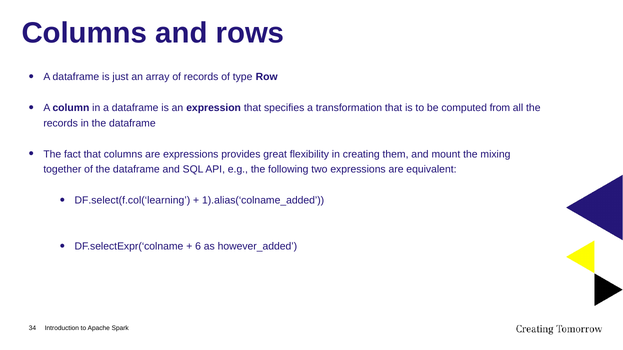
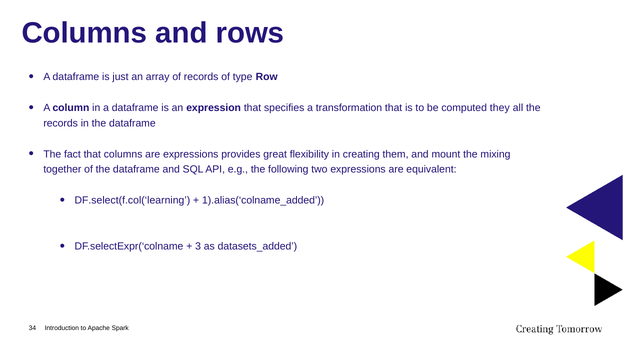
from: from -> they (500, 108)
6: 6 -> 3 (198, 247)
however_added: however_added -> datasets_added (257, 247)
